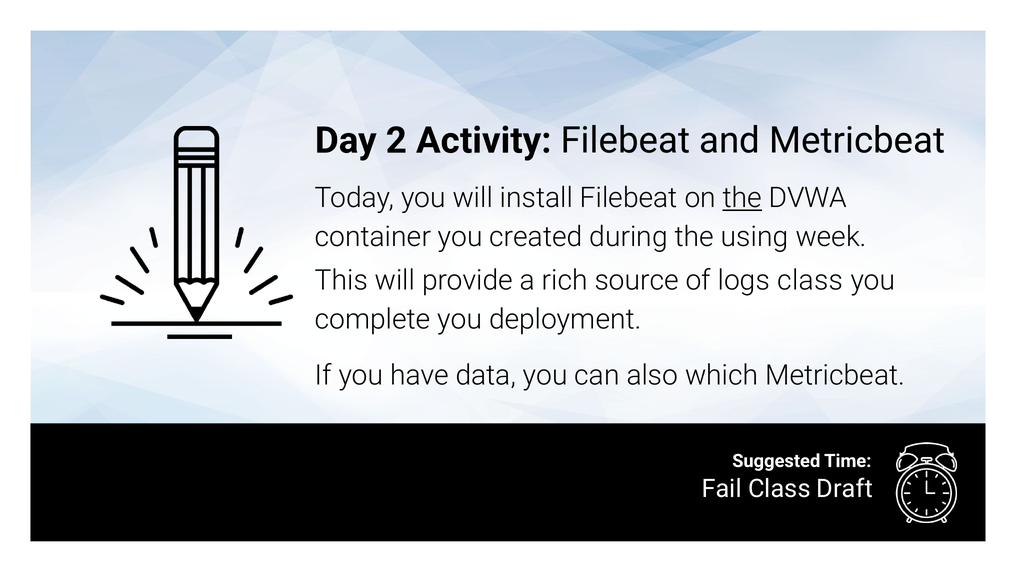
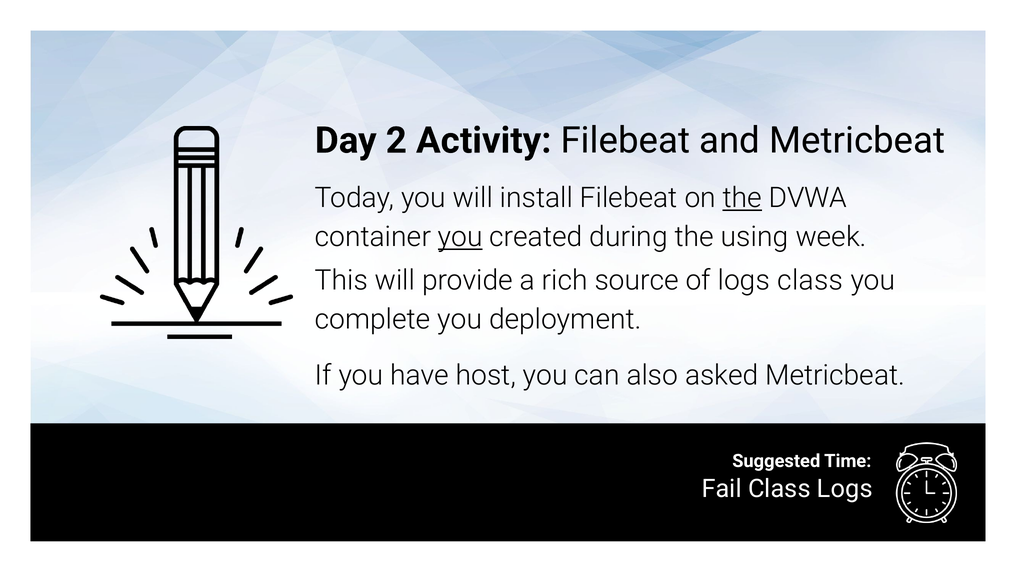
you underline: none -> present (460, 237)
data: data -> host (486, 375)
which: which -> asked (722, 375)
Class Draft: Draft -> Logs (845, 489)
